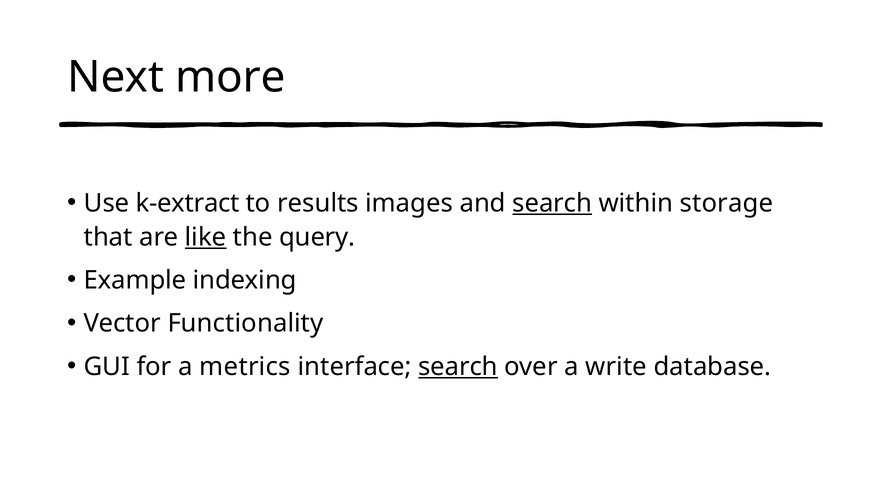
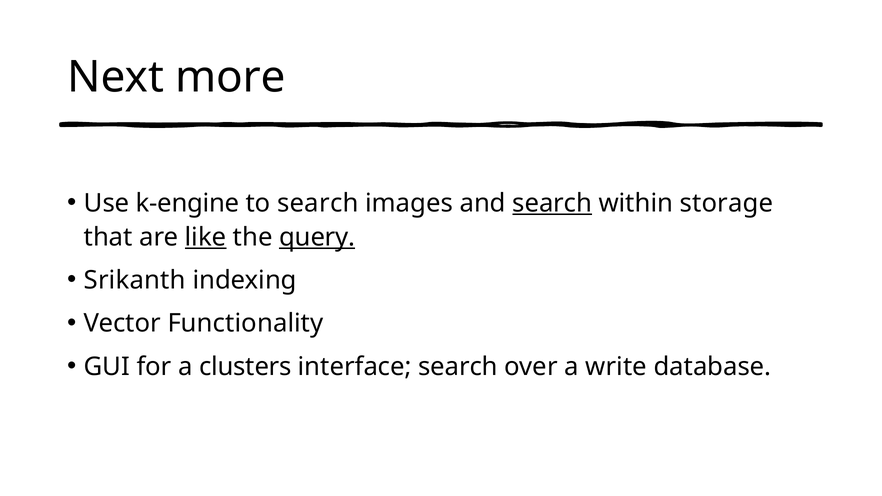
k-extract: k-extract -> k-engine (188, 203)
to results: results -> search (318, 203)
query underline: none -> present (317, 237)
Example: Example -> Srikanth (135, 280)
metrics: metrics -> clusters (245, 367)
search underline: present -> none (458, 367)
